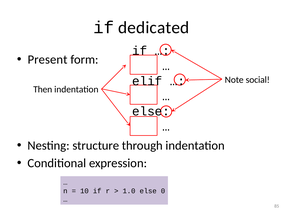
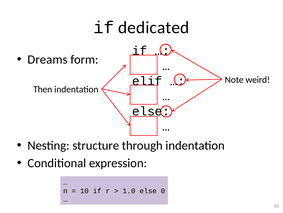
Present: Present -> Dreams (48, 59)
social: social -> weird (258, 79)
